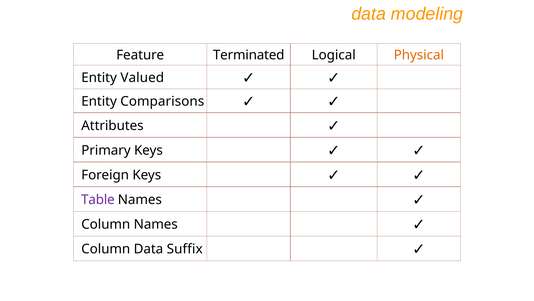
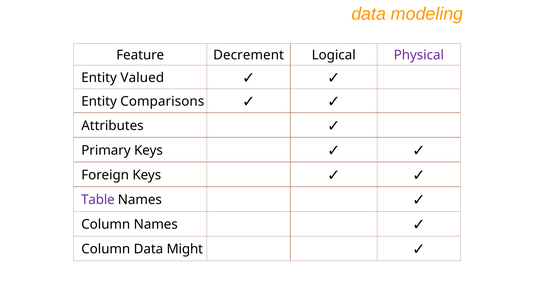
Terminated: Terminated -> Decrement (249, 55)
Physical colour: orange -> purple (419, 55)
Suffix: Suffix -> Might (185, 249)
